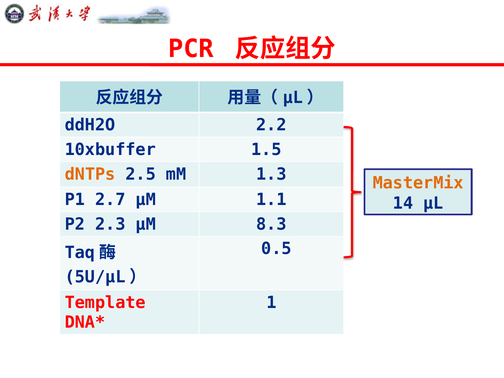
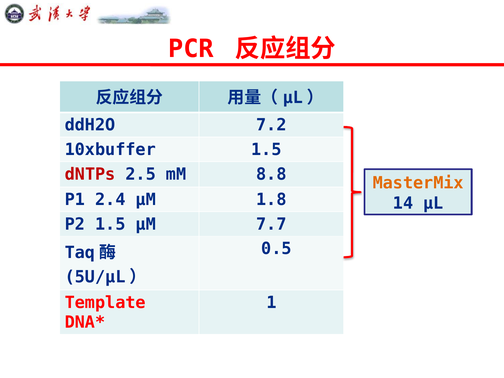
2.2: 2.2 -> 7.2 (271, 125)
dNTPs colour: orange -> red (90, 174)
1.3: 1.3 -> 8.8 (271, 174)
2.7: 2.7 -> 2.4 (110, 200)
1.1: 1.1 -> 1.8 (271, 200)
P2 2.3: 2.3 -> 1.5 (110, 224)
8.3: 8.3 -> 7.7 (271, 224)
